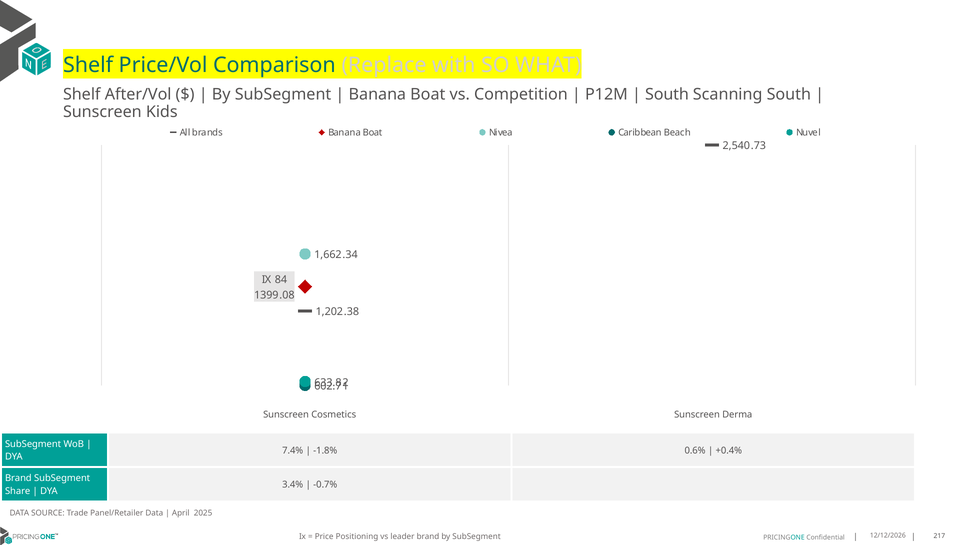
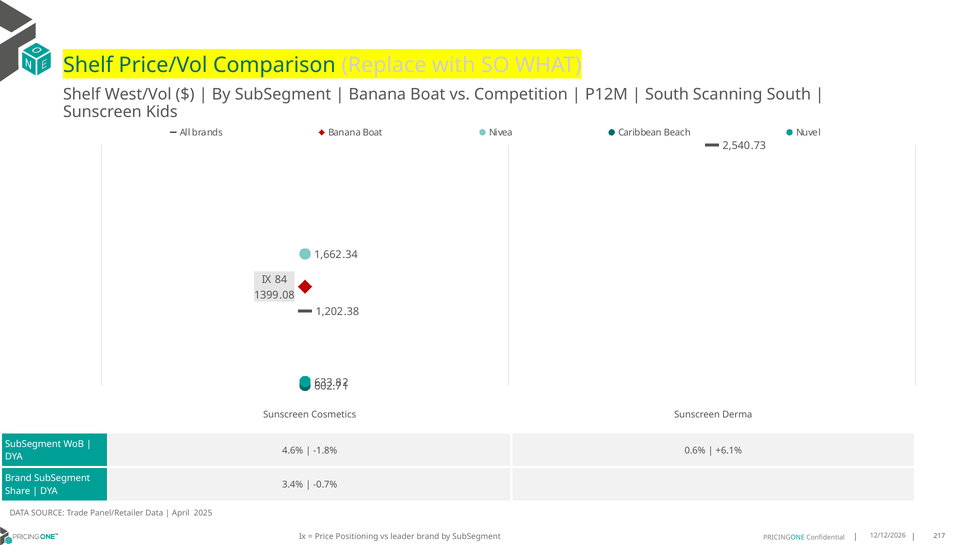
After/Vol: After/Vol -> West/Vol (138, 94)
7.4%: 7.4% -> 4.6% (293, 450)
+0.4%: +0.4% -> +6.1% (729, 450)
